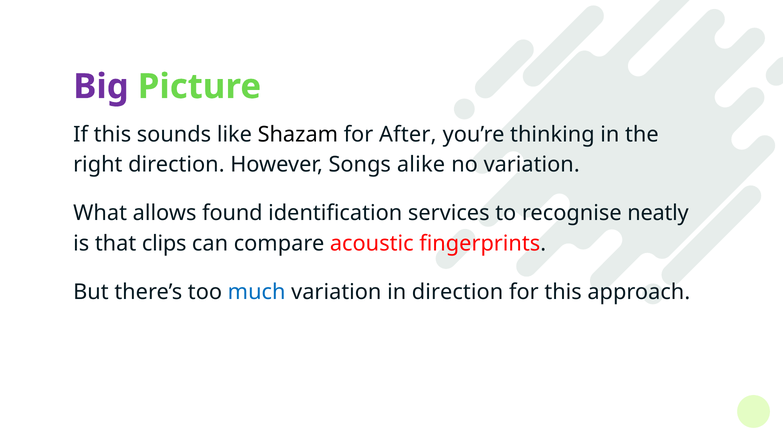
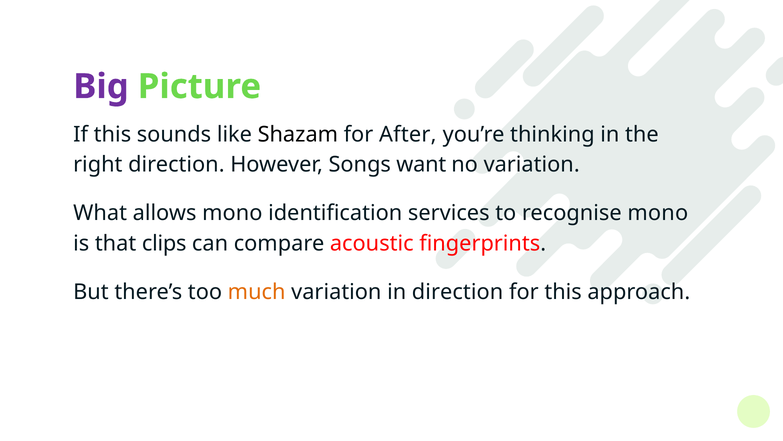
alike: alike -> want (421, 164)
allows found: found -> mono (232, 213)
recognise neatly: neatly -> mono (658, 213)
much colour: blue -> orange (257, 292)
